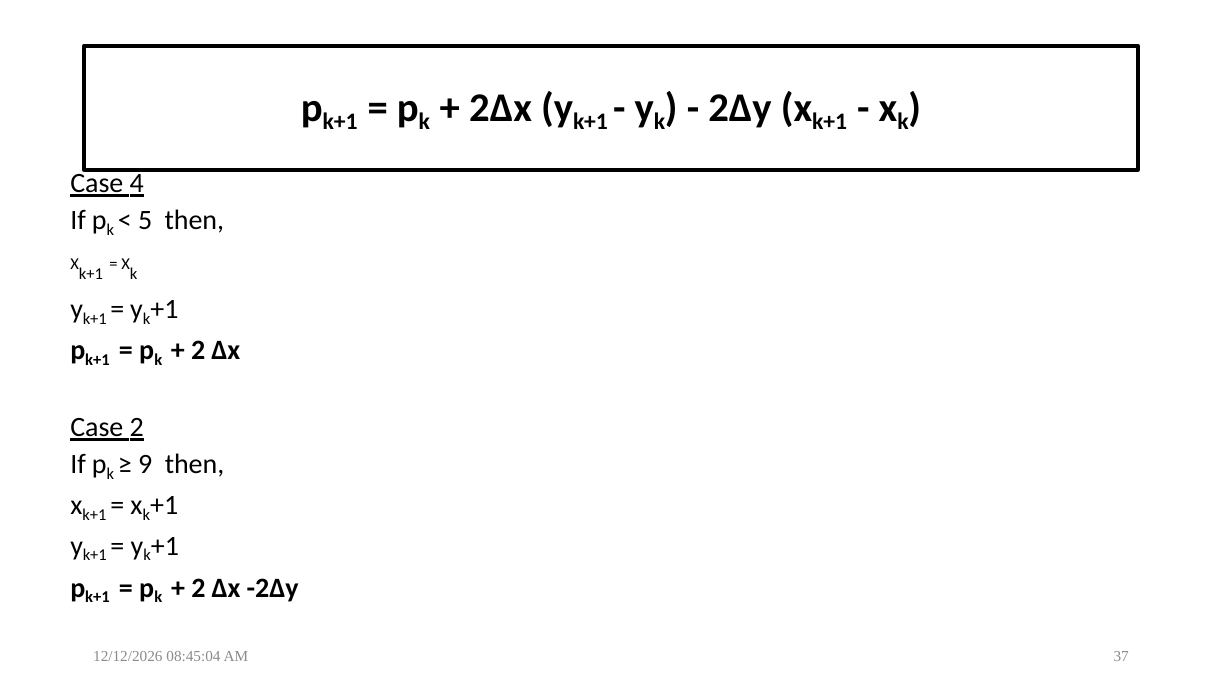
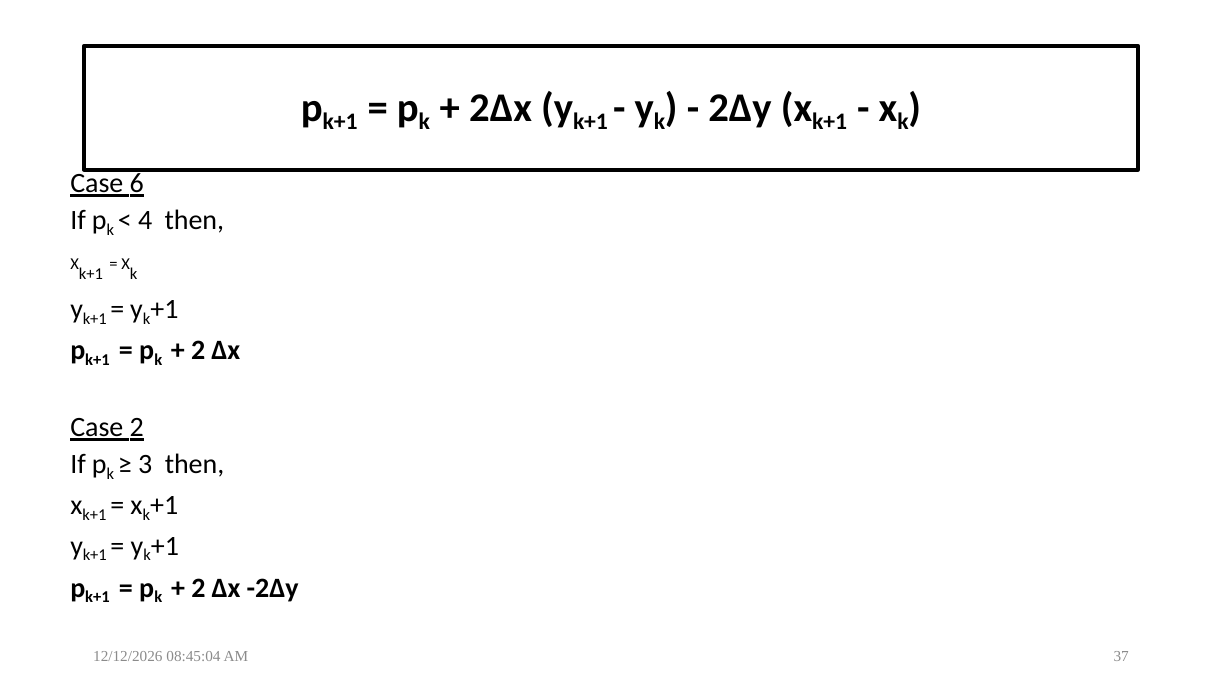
4: 4 -> 6 (137, 184)
5: 5 -> 4 (145, 221)
9: 9 -> 3 (145, 465)
